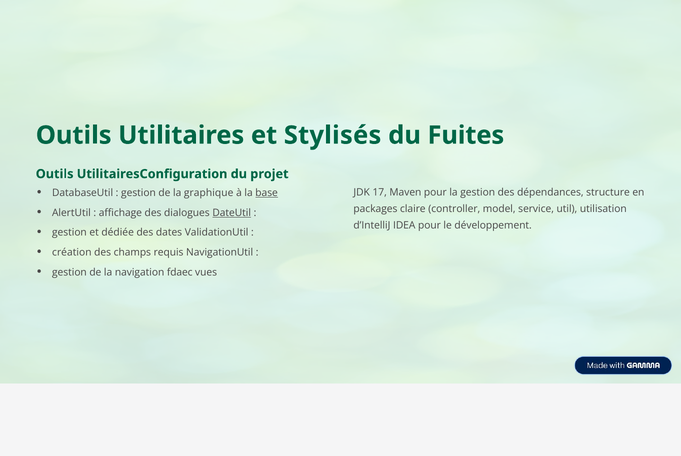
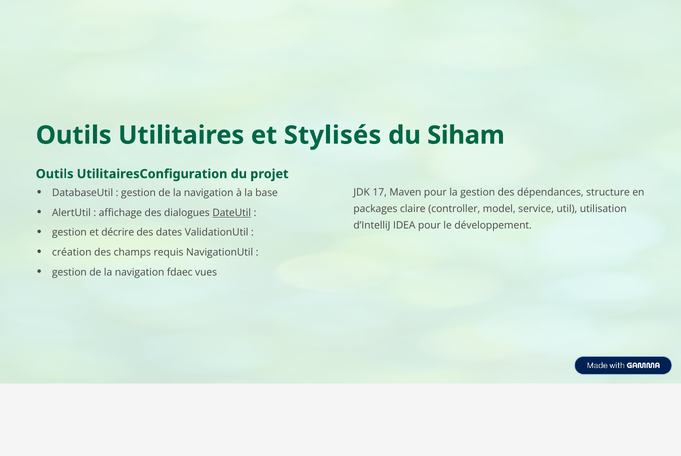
Fuites: Fuites -> Siham (466, 135)
graphique: graphique -> navigation (209, 193)
base underline: present -> none (267, 193)
dédiée: dédiée -> décrire (118, 233)
